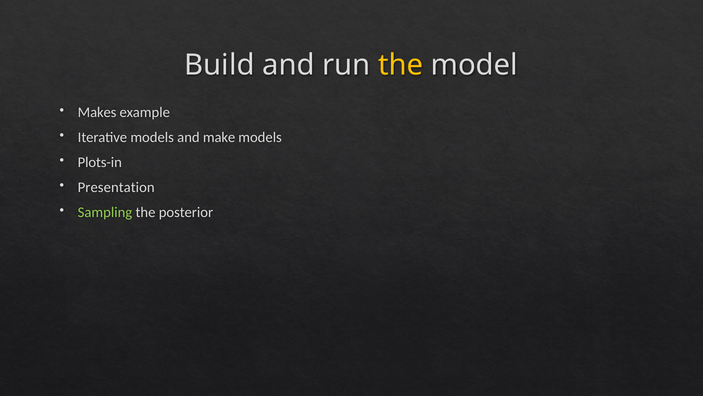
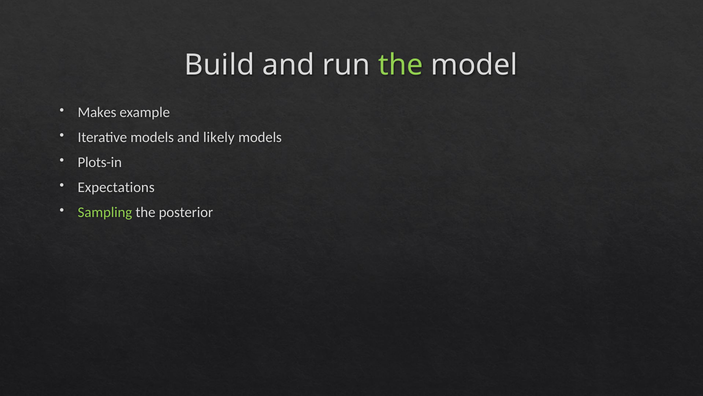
the colour: yellow -> light green (401, 65)
make: make -> likely (219, 137)
Presentation: Presentation -> Expectations (116, 187)
